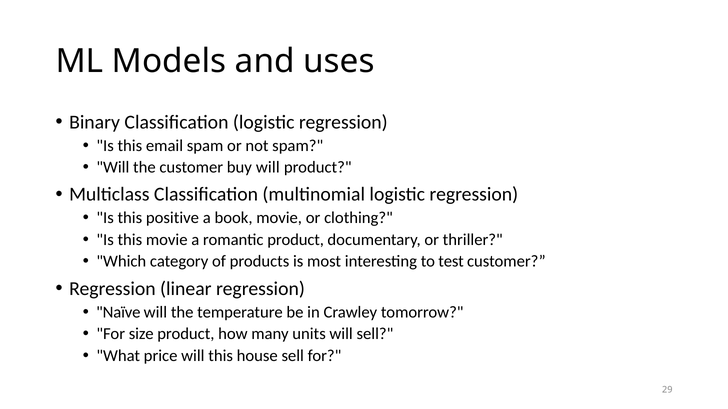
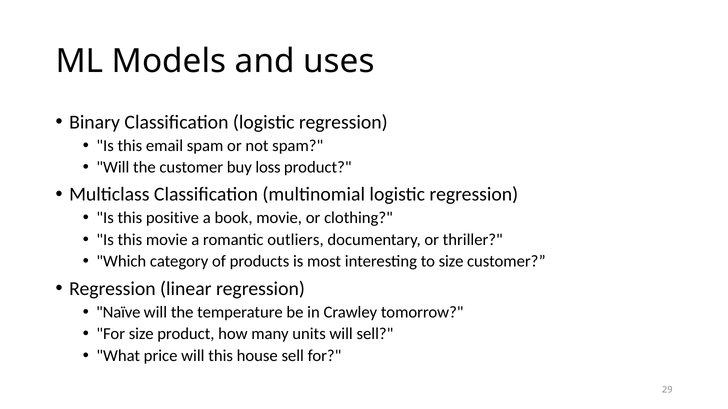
buy will: will -> loss (268, 167)
romantic product: product -> outliers (295, 240)
to test: test -> size (451, 262)
